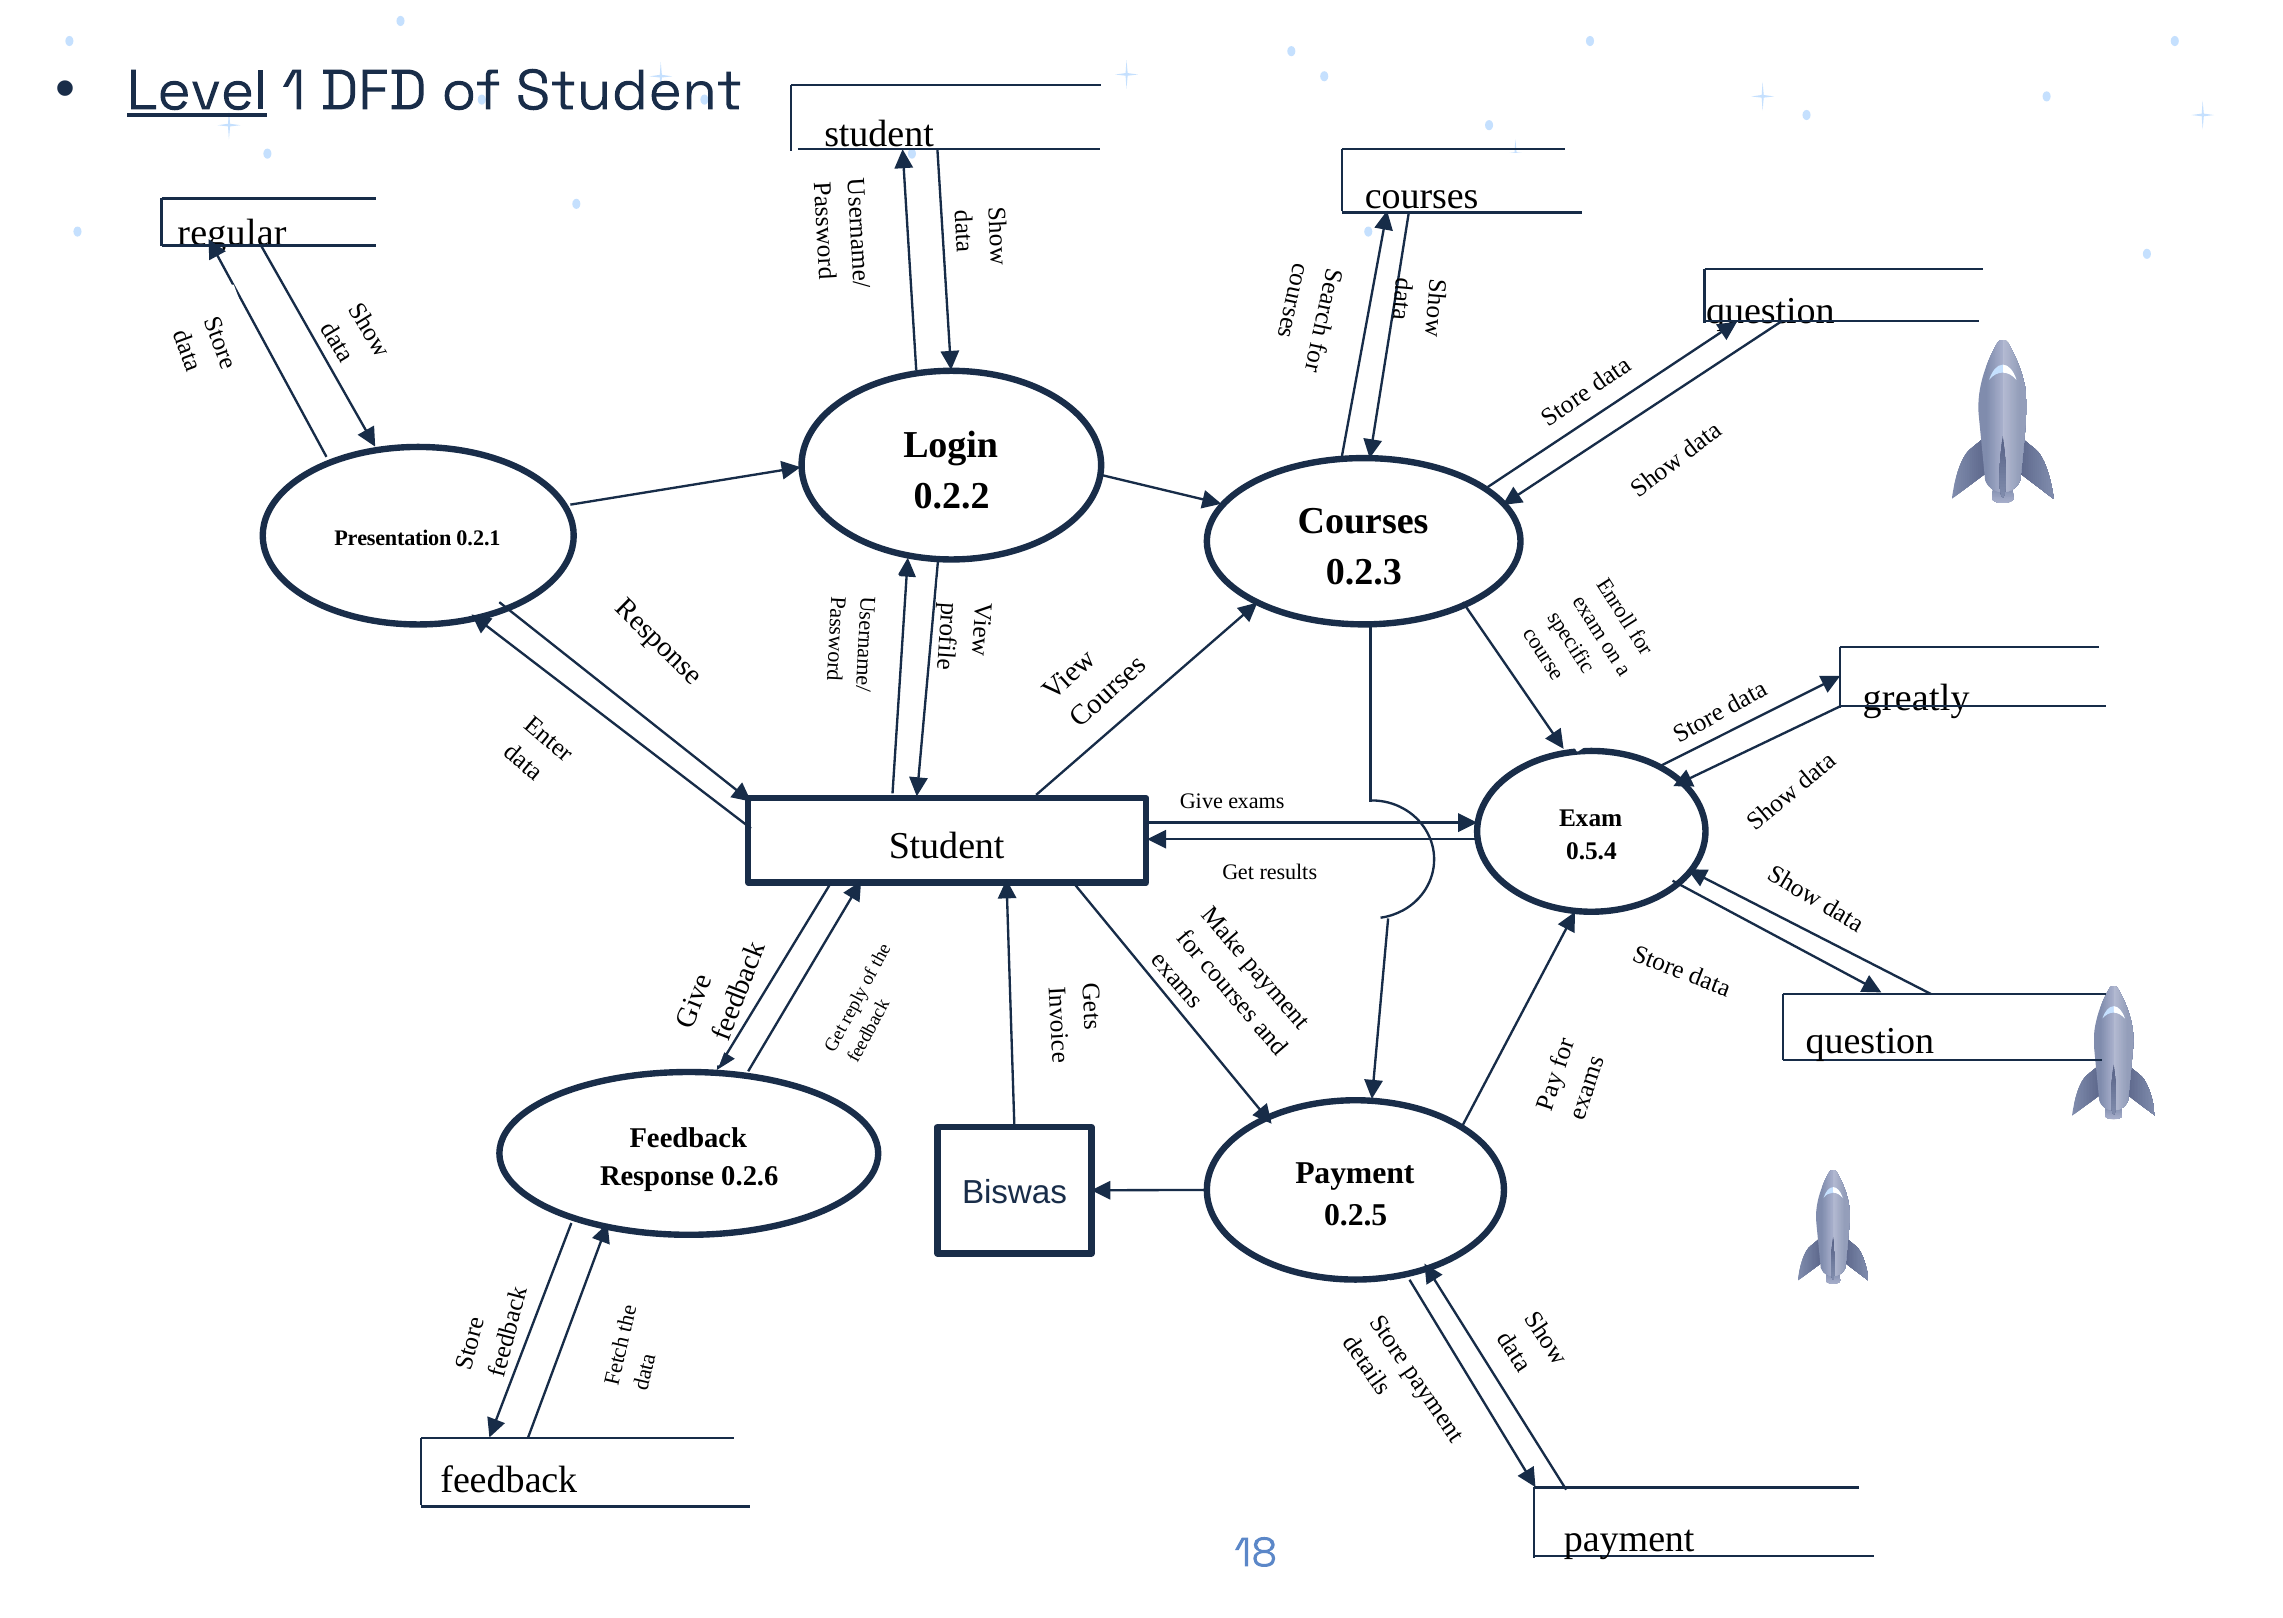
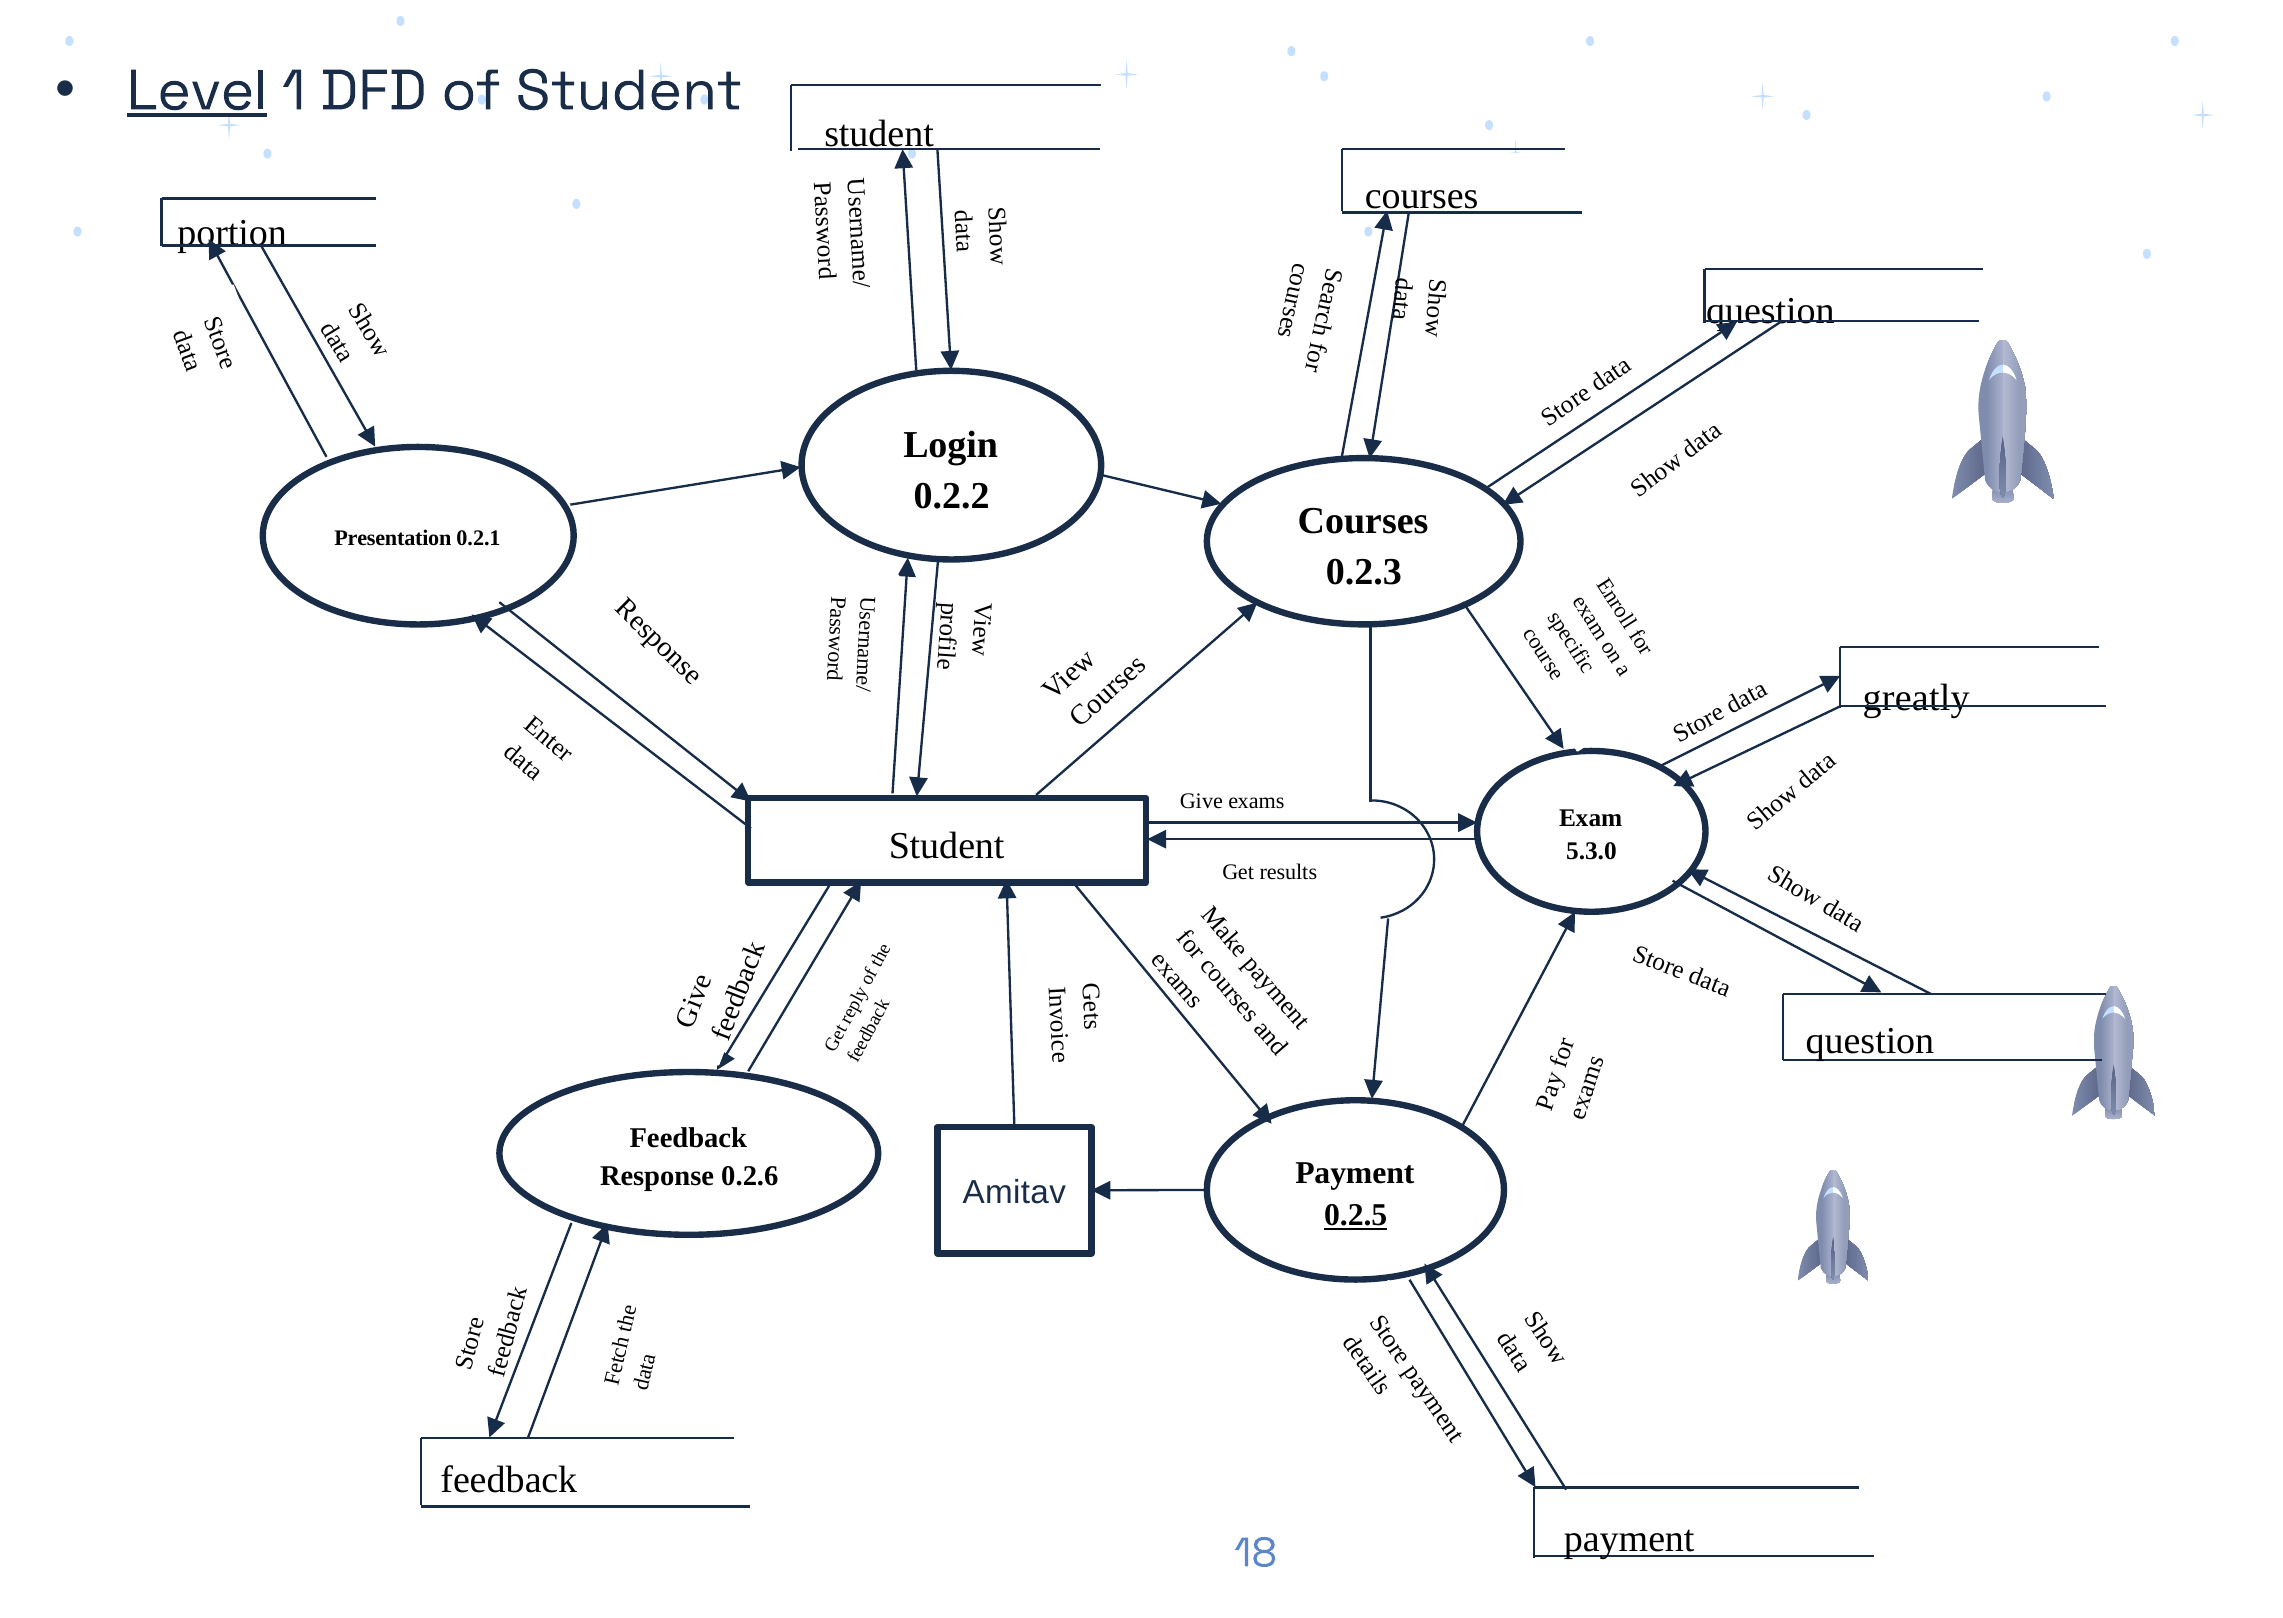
regular: regular -> portion (232, 233)
0.5.4: 0.5.4 -> 5.3.0 (1591, 852)
Biswas: Biswas -> Amitav (1014, 1192)
0.2.5 underline: none -> present (1356, 1215)
